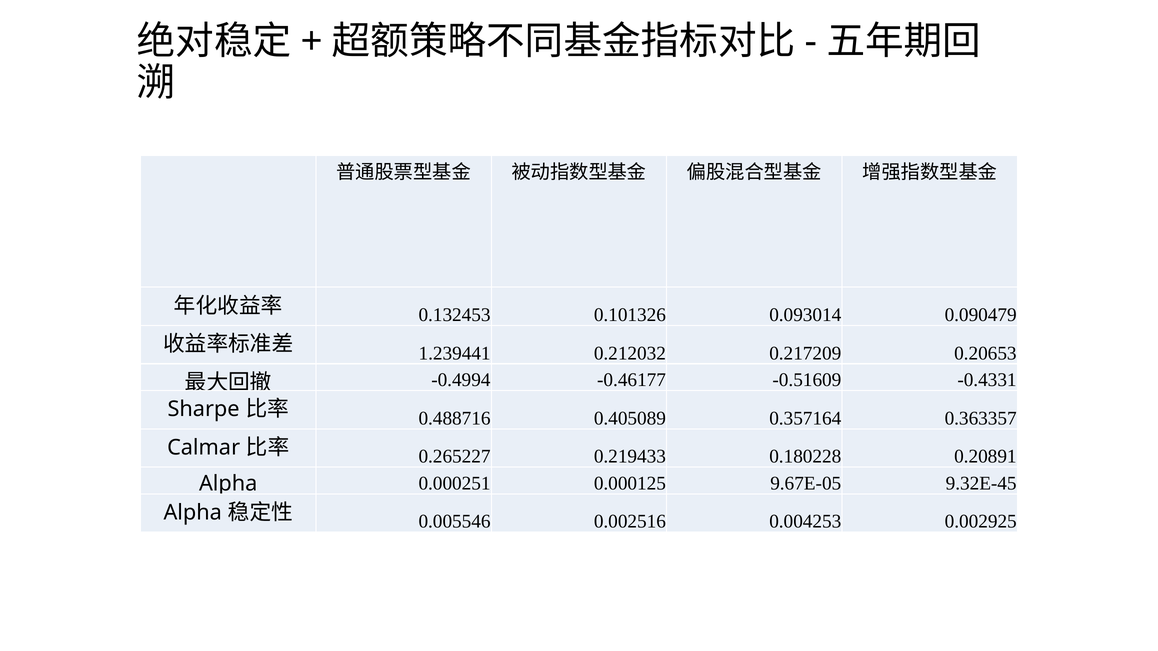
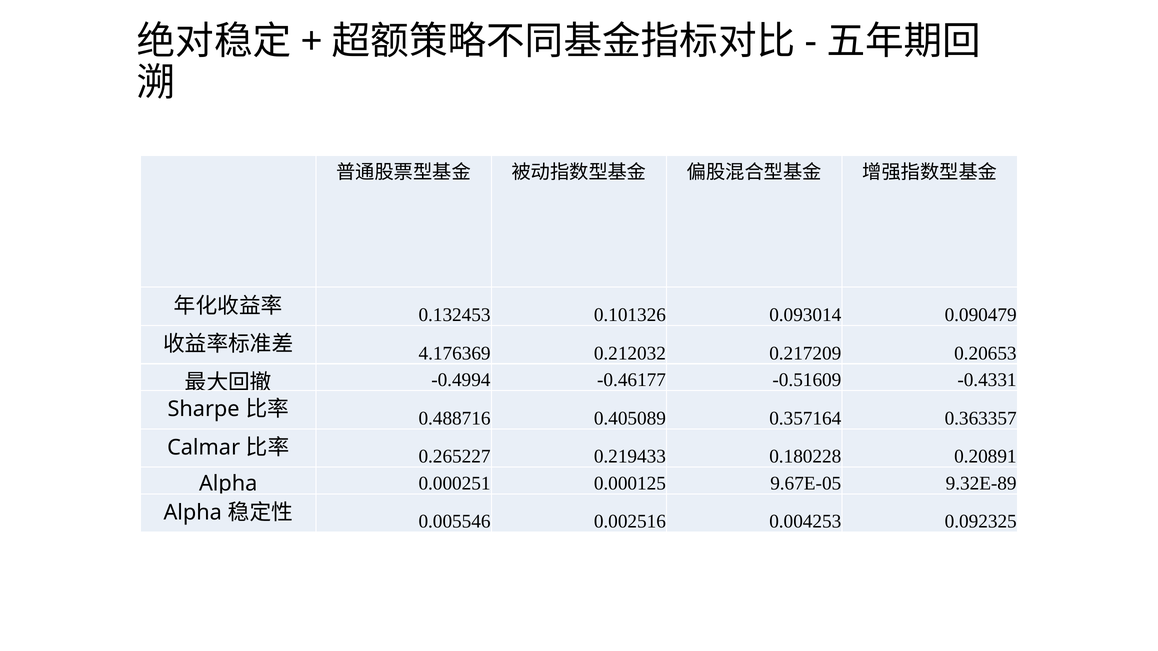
1.239441: 1.239441 -> 4.176369 (455, 353)
9.32E-45: 9.32E-45 -> 9.32E-89 (981, 484)
0.002925: 0.002925 -> 0.092325 (981, 522)
